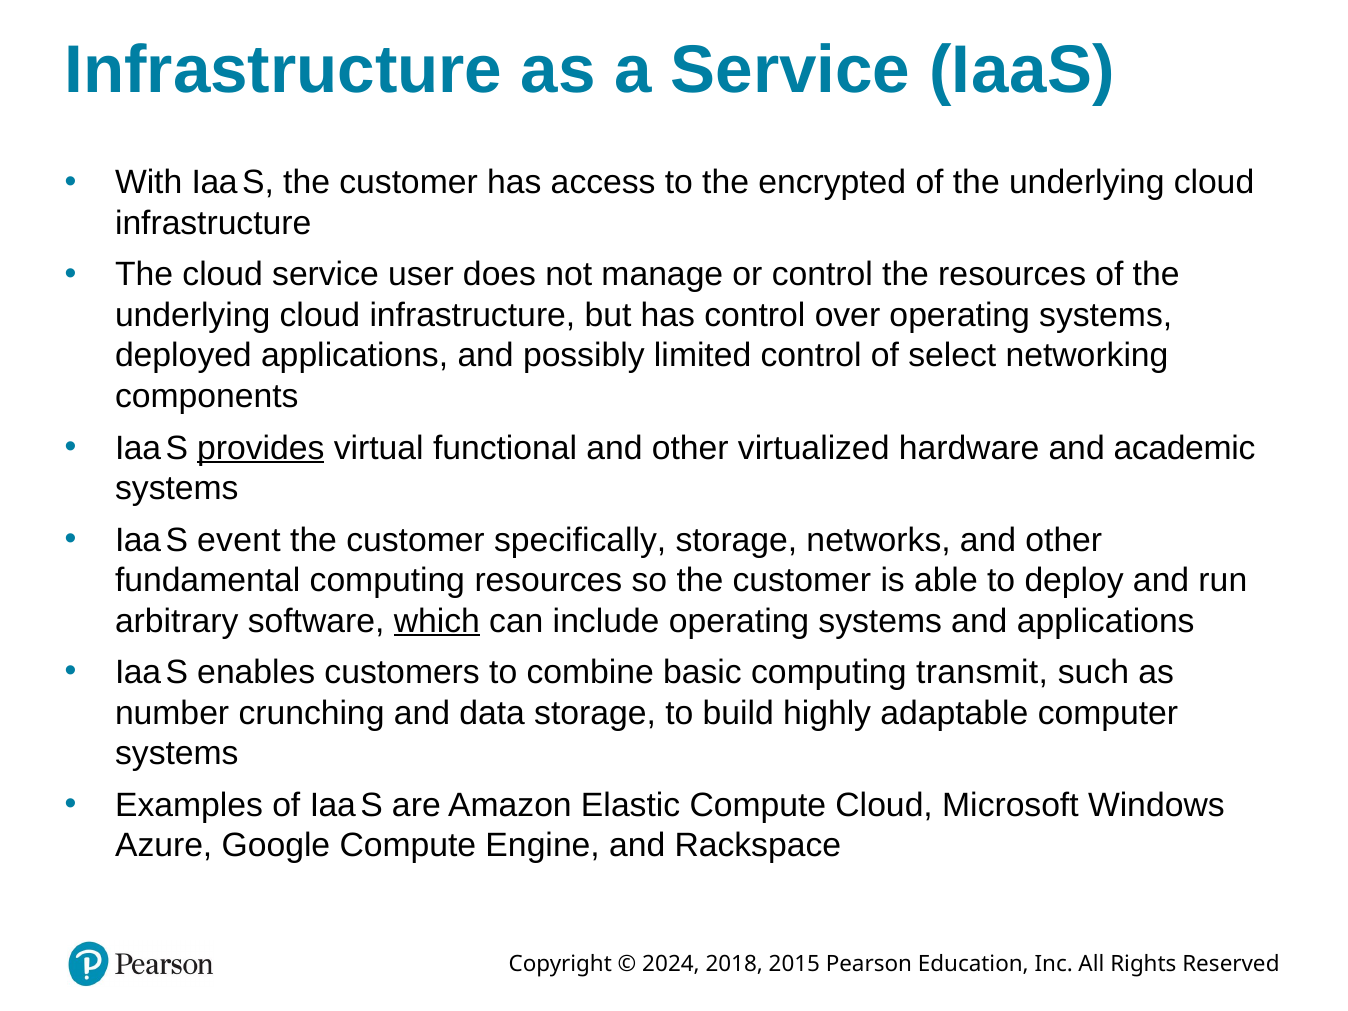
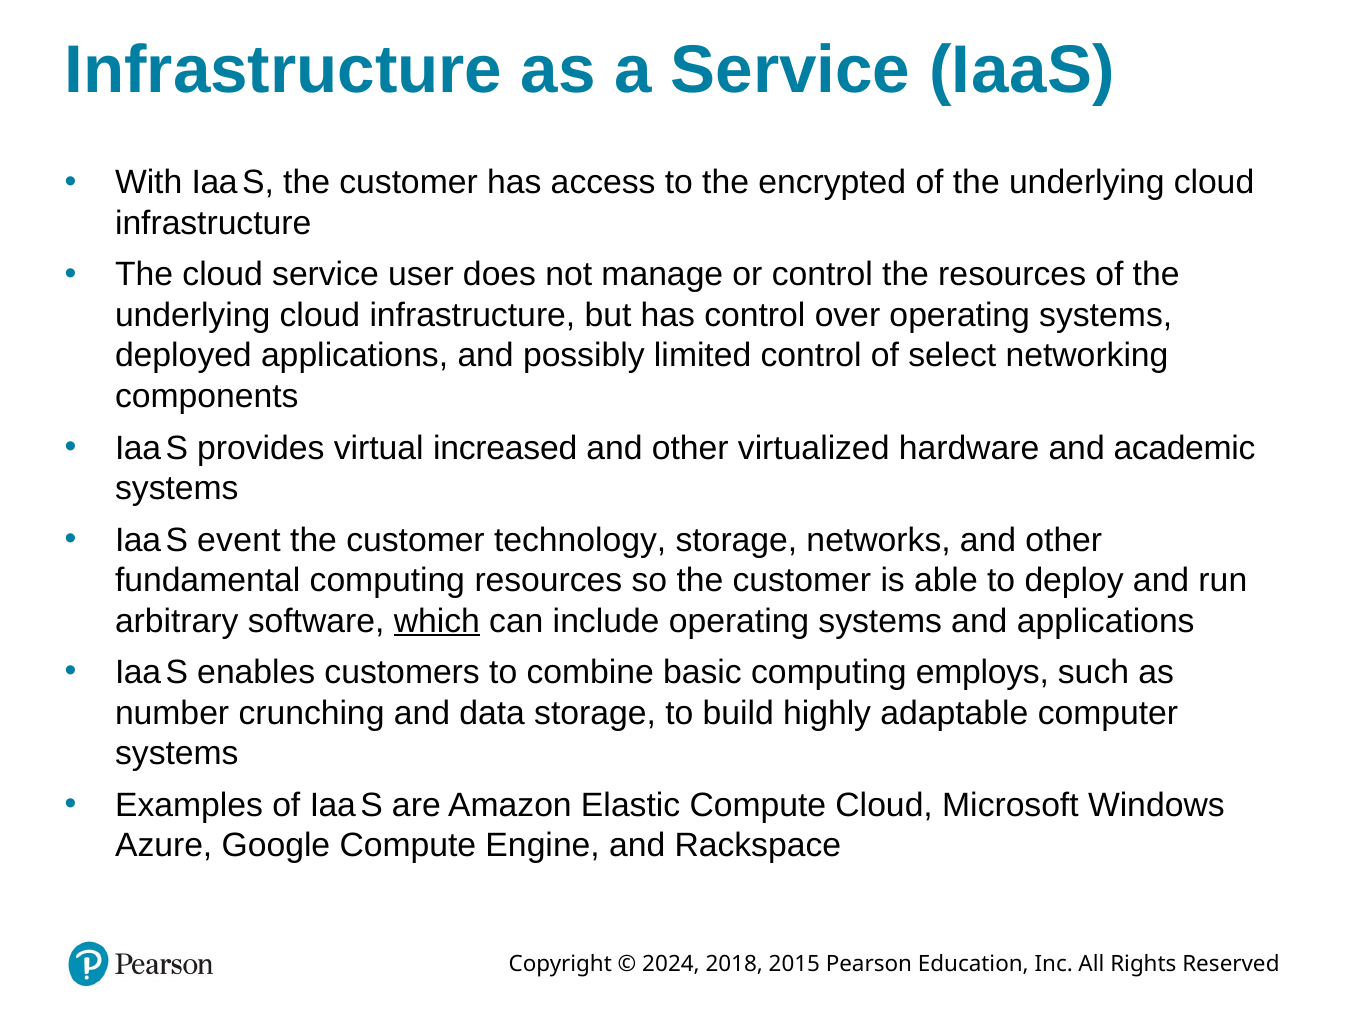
provides underline: present -> none (261, 448)
functional: functional -> increased (505, 448)
specifically: specifically -> technology (580, 540)
transmit: transmit -> employs (982, 673)
